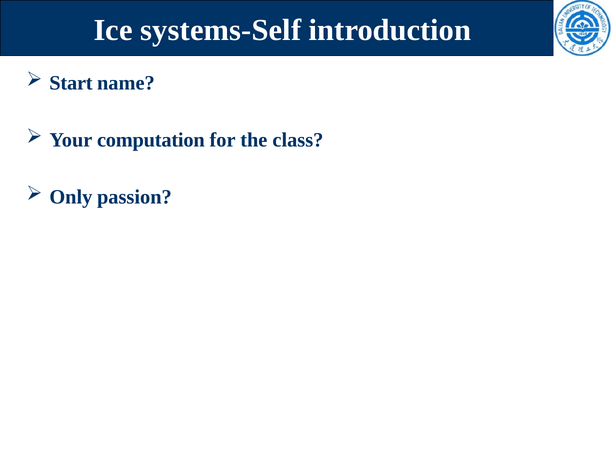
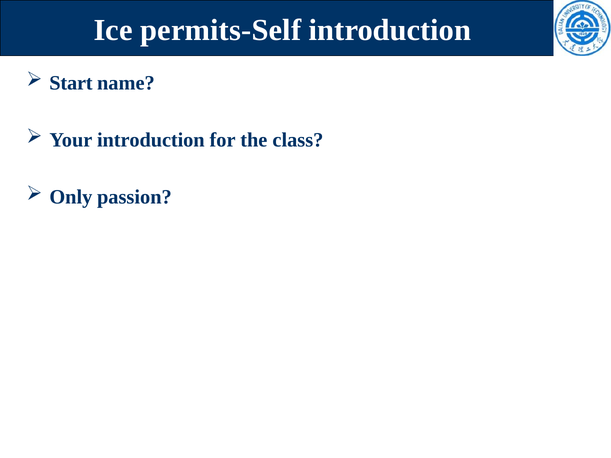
systems-Self: systems-Self -> permits-Self (221, 30)
Your computation: computation -> introduction (151, 140)
